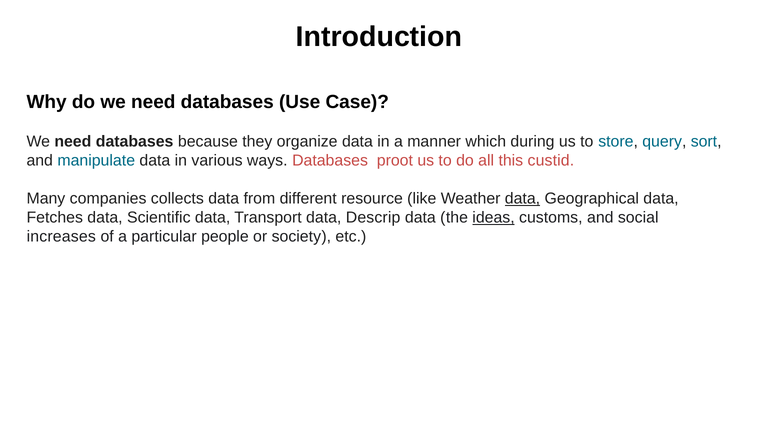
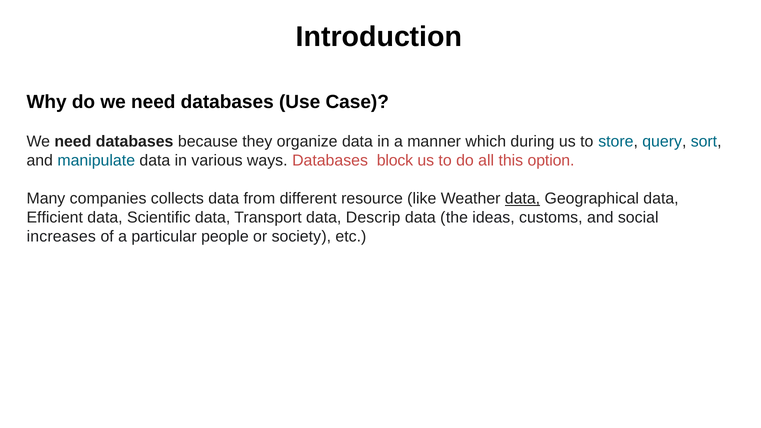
proot: proot -> block (395, 161)
custid: custid -> option (551, 161)
Fetches: Fetches -> Efficient (55, 218)
ideas underline: present -> none (494, 218)
